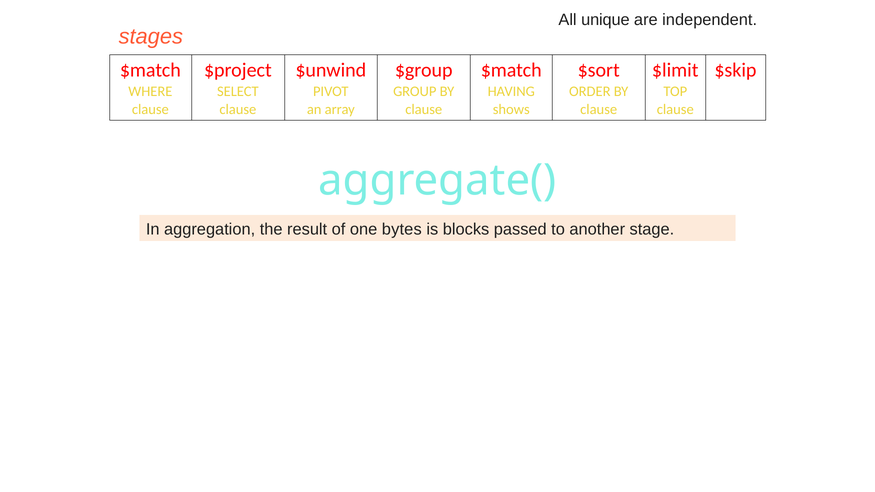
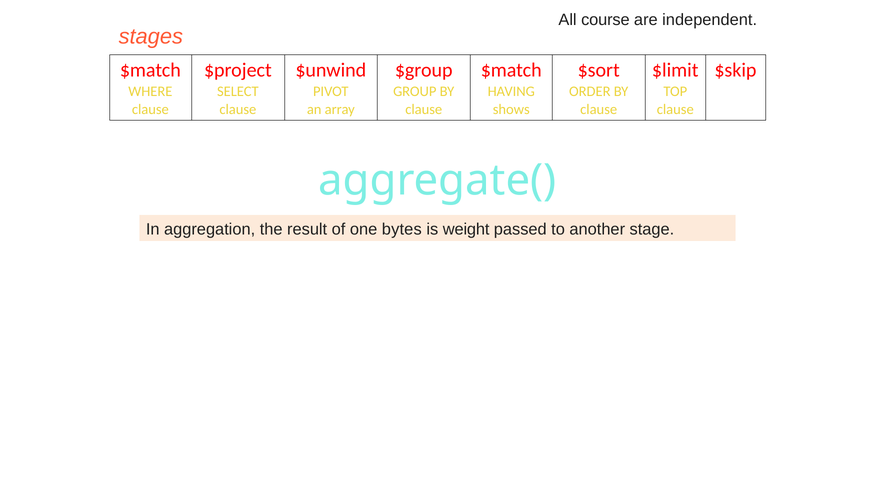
unique: unique -> course (605, 20)
blocks: blocks -> weight (466, 229)
